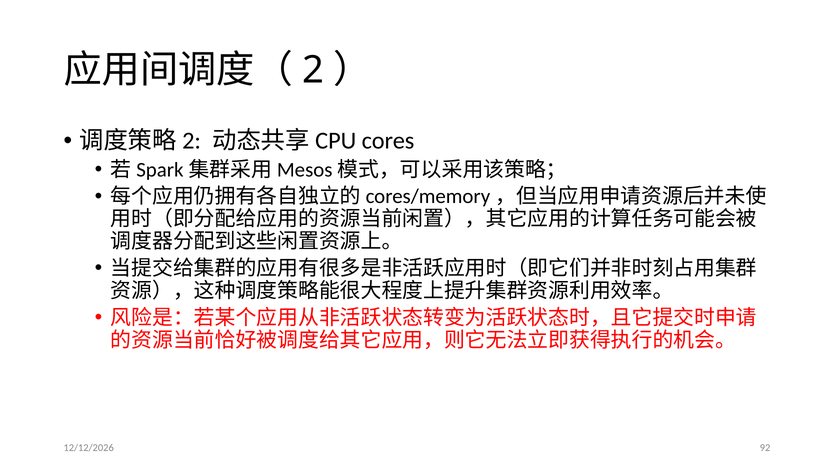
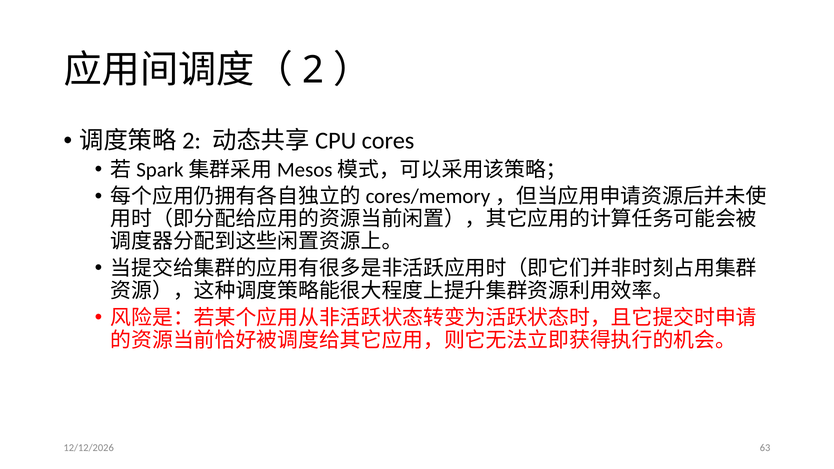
92: 92 -> 63 (765, 448)
